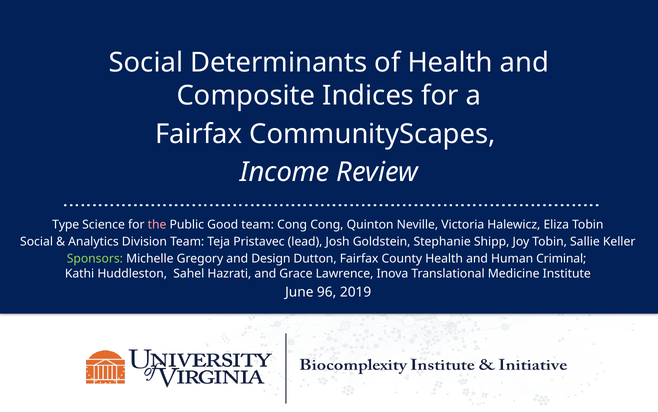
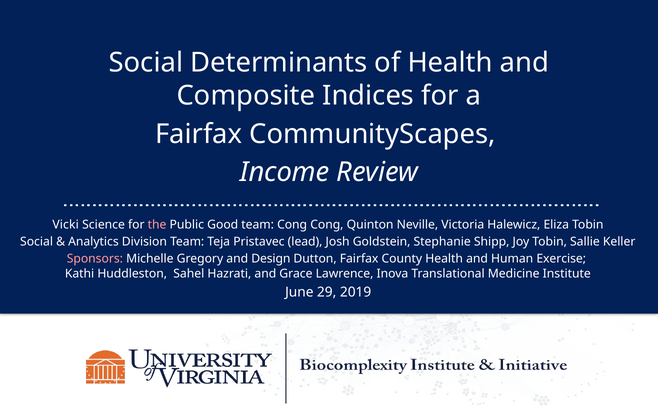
Type: Type -> Vicki (66, 224)
Sponsors colour: light green -> pink (95, 258)
Criminal: Criminal -> Exercise (561, 258)
96: 96 -> 29 (327, 291)
